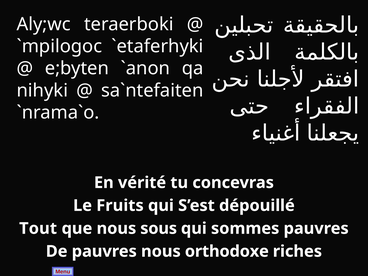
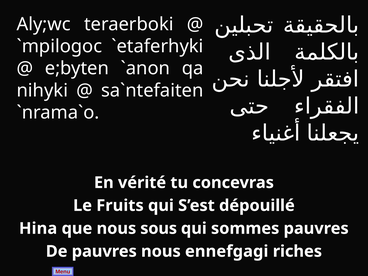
Tout: Tout -> Hina (38, 228)
orthodoxe: orthodoxe -> ennefgagi (227, 251)
